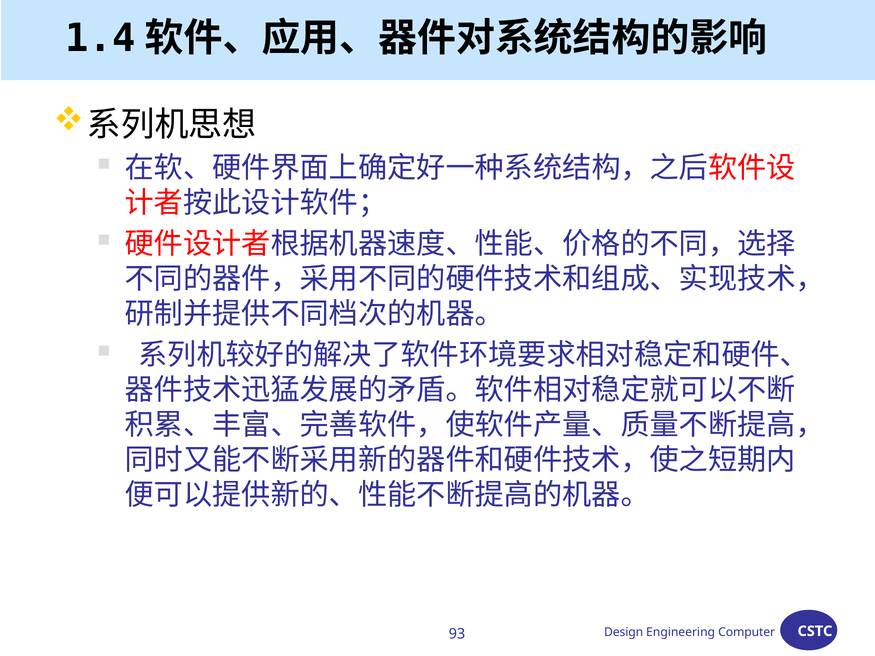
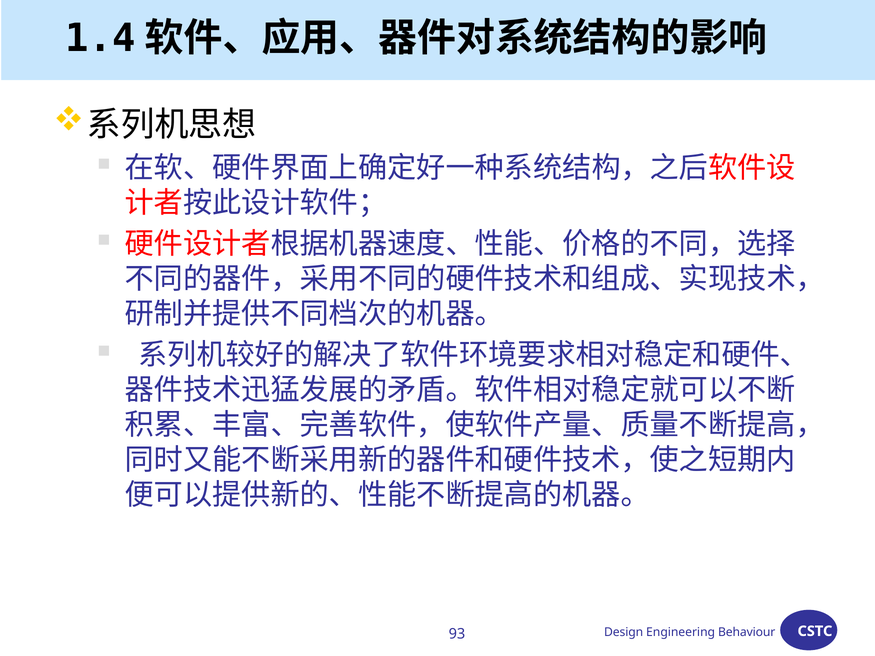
Computer: Computer -> Behaviour (747, 632)
